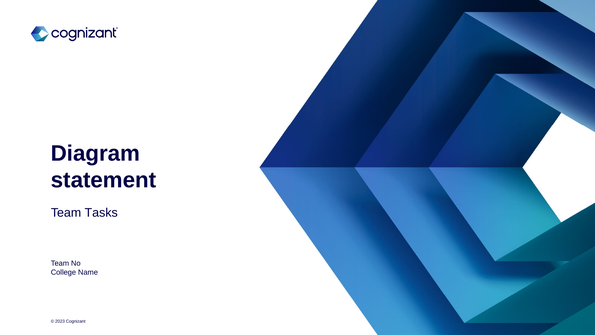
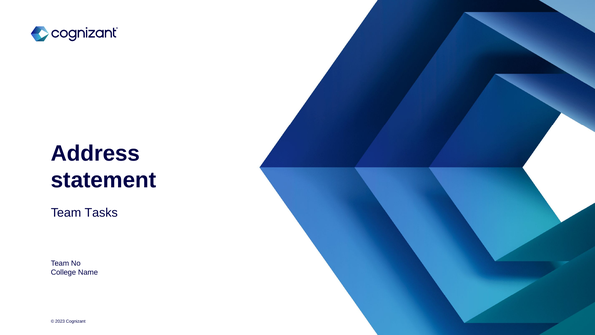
Diagram: Diagram -> Address (95, 153)
